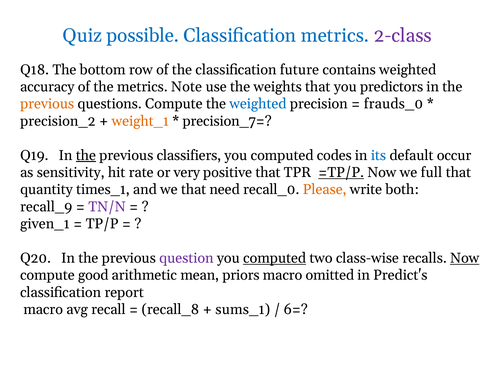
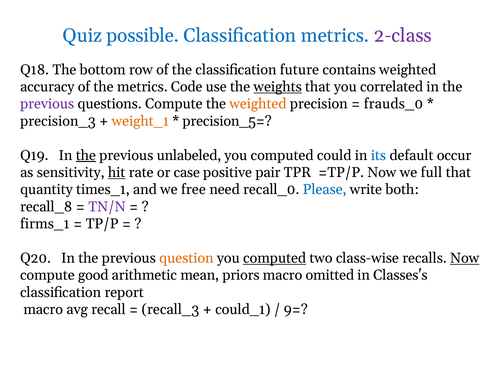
Note: Note -> Code (187, 87)
weights underline: none -> present (278, 87)
predictors: predictors -> correlated (392, 87)
previous colour: orange -> purple (47, 104)
weighted colour: blue -> orange (258, 104)
precision_2: precision_2 -> precision_3 (58, 121)
precision_7=: precision_7= -> precision_5= (227, 121)
classifiers: classifiers -> unlabeled (189, 156)
codes: codes -> could (334, 156)
hit underline: none -> present (117, 173)
very: very -> case (187, 173)
positive that: that -> pair (268, 173)
=TP/P underline: present -> none (341, 173)
we that: that -> free (193, 190)
Please colour: orange -> blue (325, 190)
recall_9: recall_9 -> recall_8 (46, 207)
given_1: given_1 -> firms_1 (45, 224)
question colour: purple -> orange (186, 259)
Predict's: Predict's -> Classes's (400, 276)
recall_8: recall_8 -> recall_3 (170, 310)
sums_1: sums_1 -> could_1 (243, 310)
6=: 6= -> 9= (296, 310)
